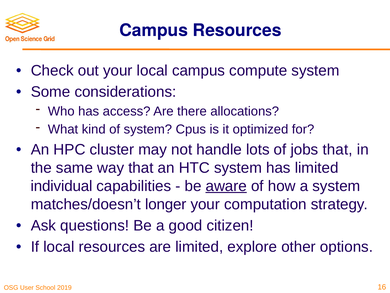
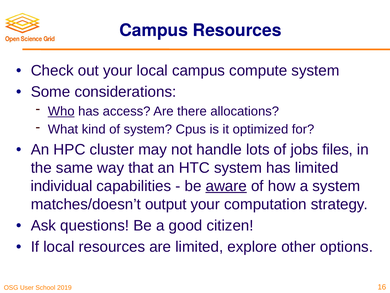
Who underline: none -> present (61, 111)
jobs that: that -> files (338, 149)
longer: longer -> output (166, 204)
